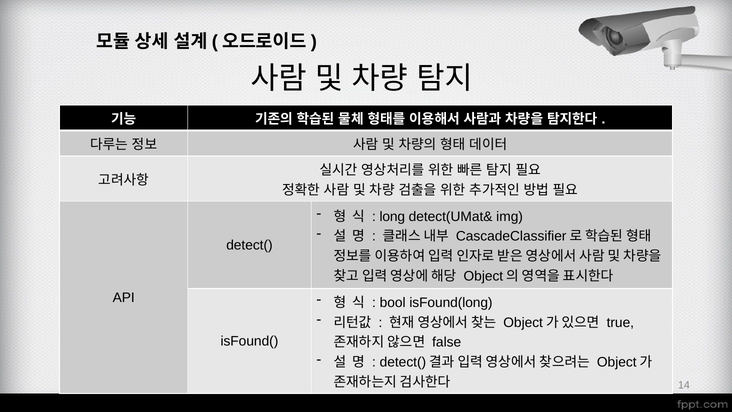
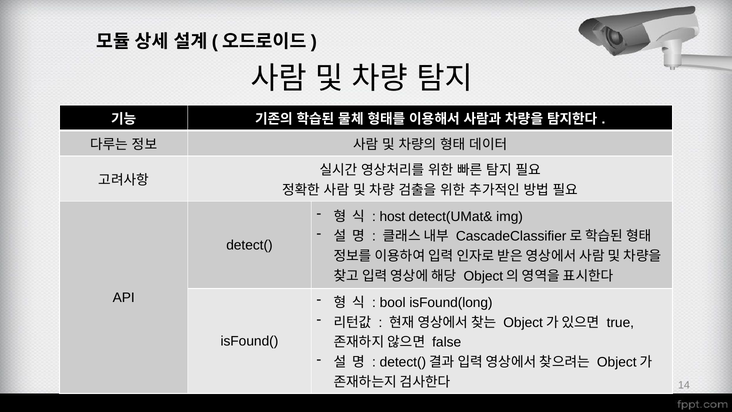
long: long -> host (392, 216)
